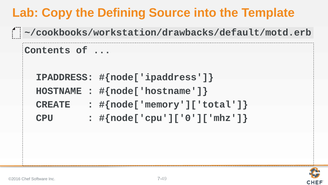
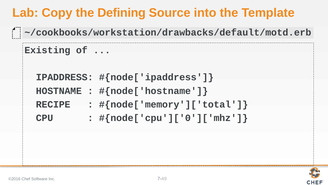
Contents: Contents -> Existing (47, 50)
CREATE: CREATE -> RECIPE (53, 104)
